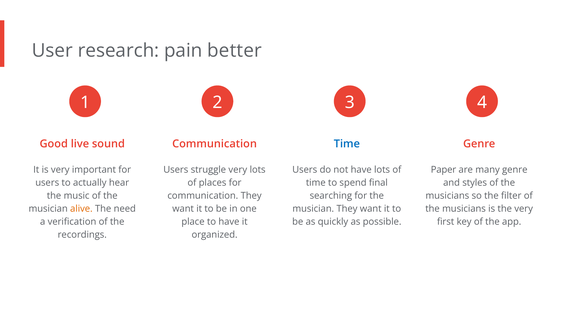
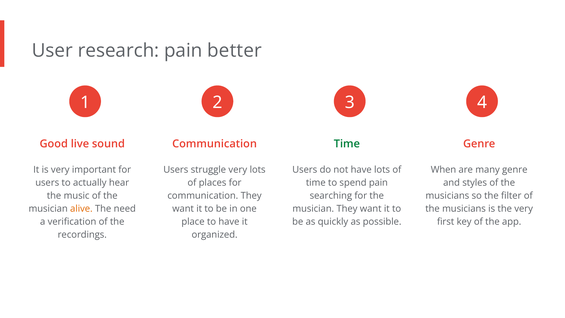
Time colour: blue -> green (347, 144)
Paper: Paper -> When (443, 169)
spend final: final -> pain (378, 182)
